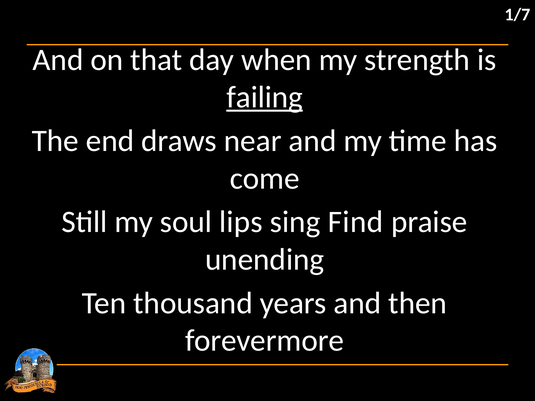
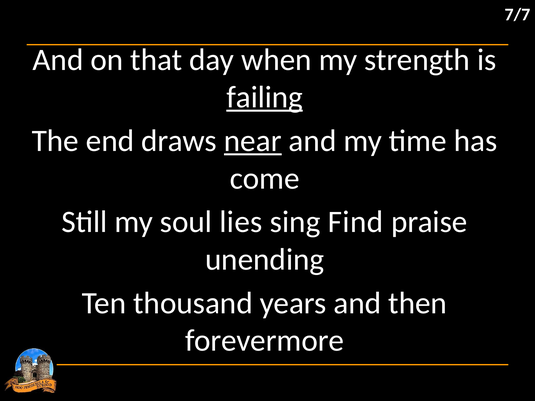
1/7: 1/7 -> 7/7 (517, 15)
near underline: none -> present (253, 141)
lips: lips -> lies (241, 222)
